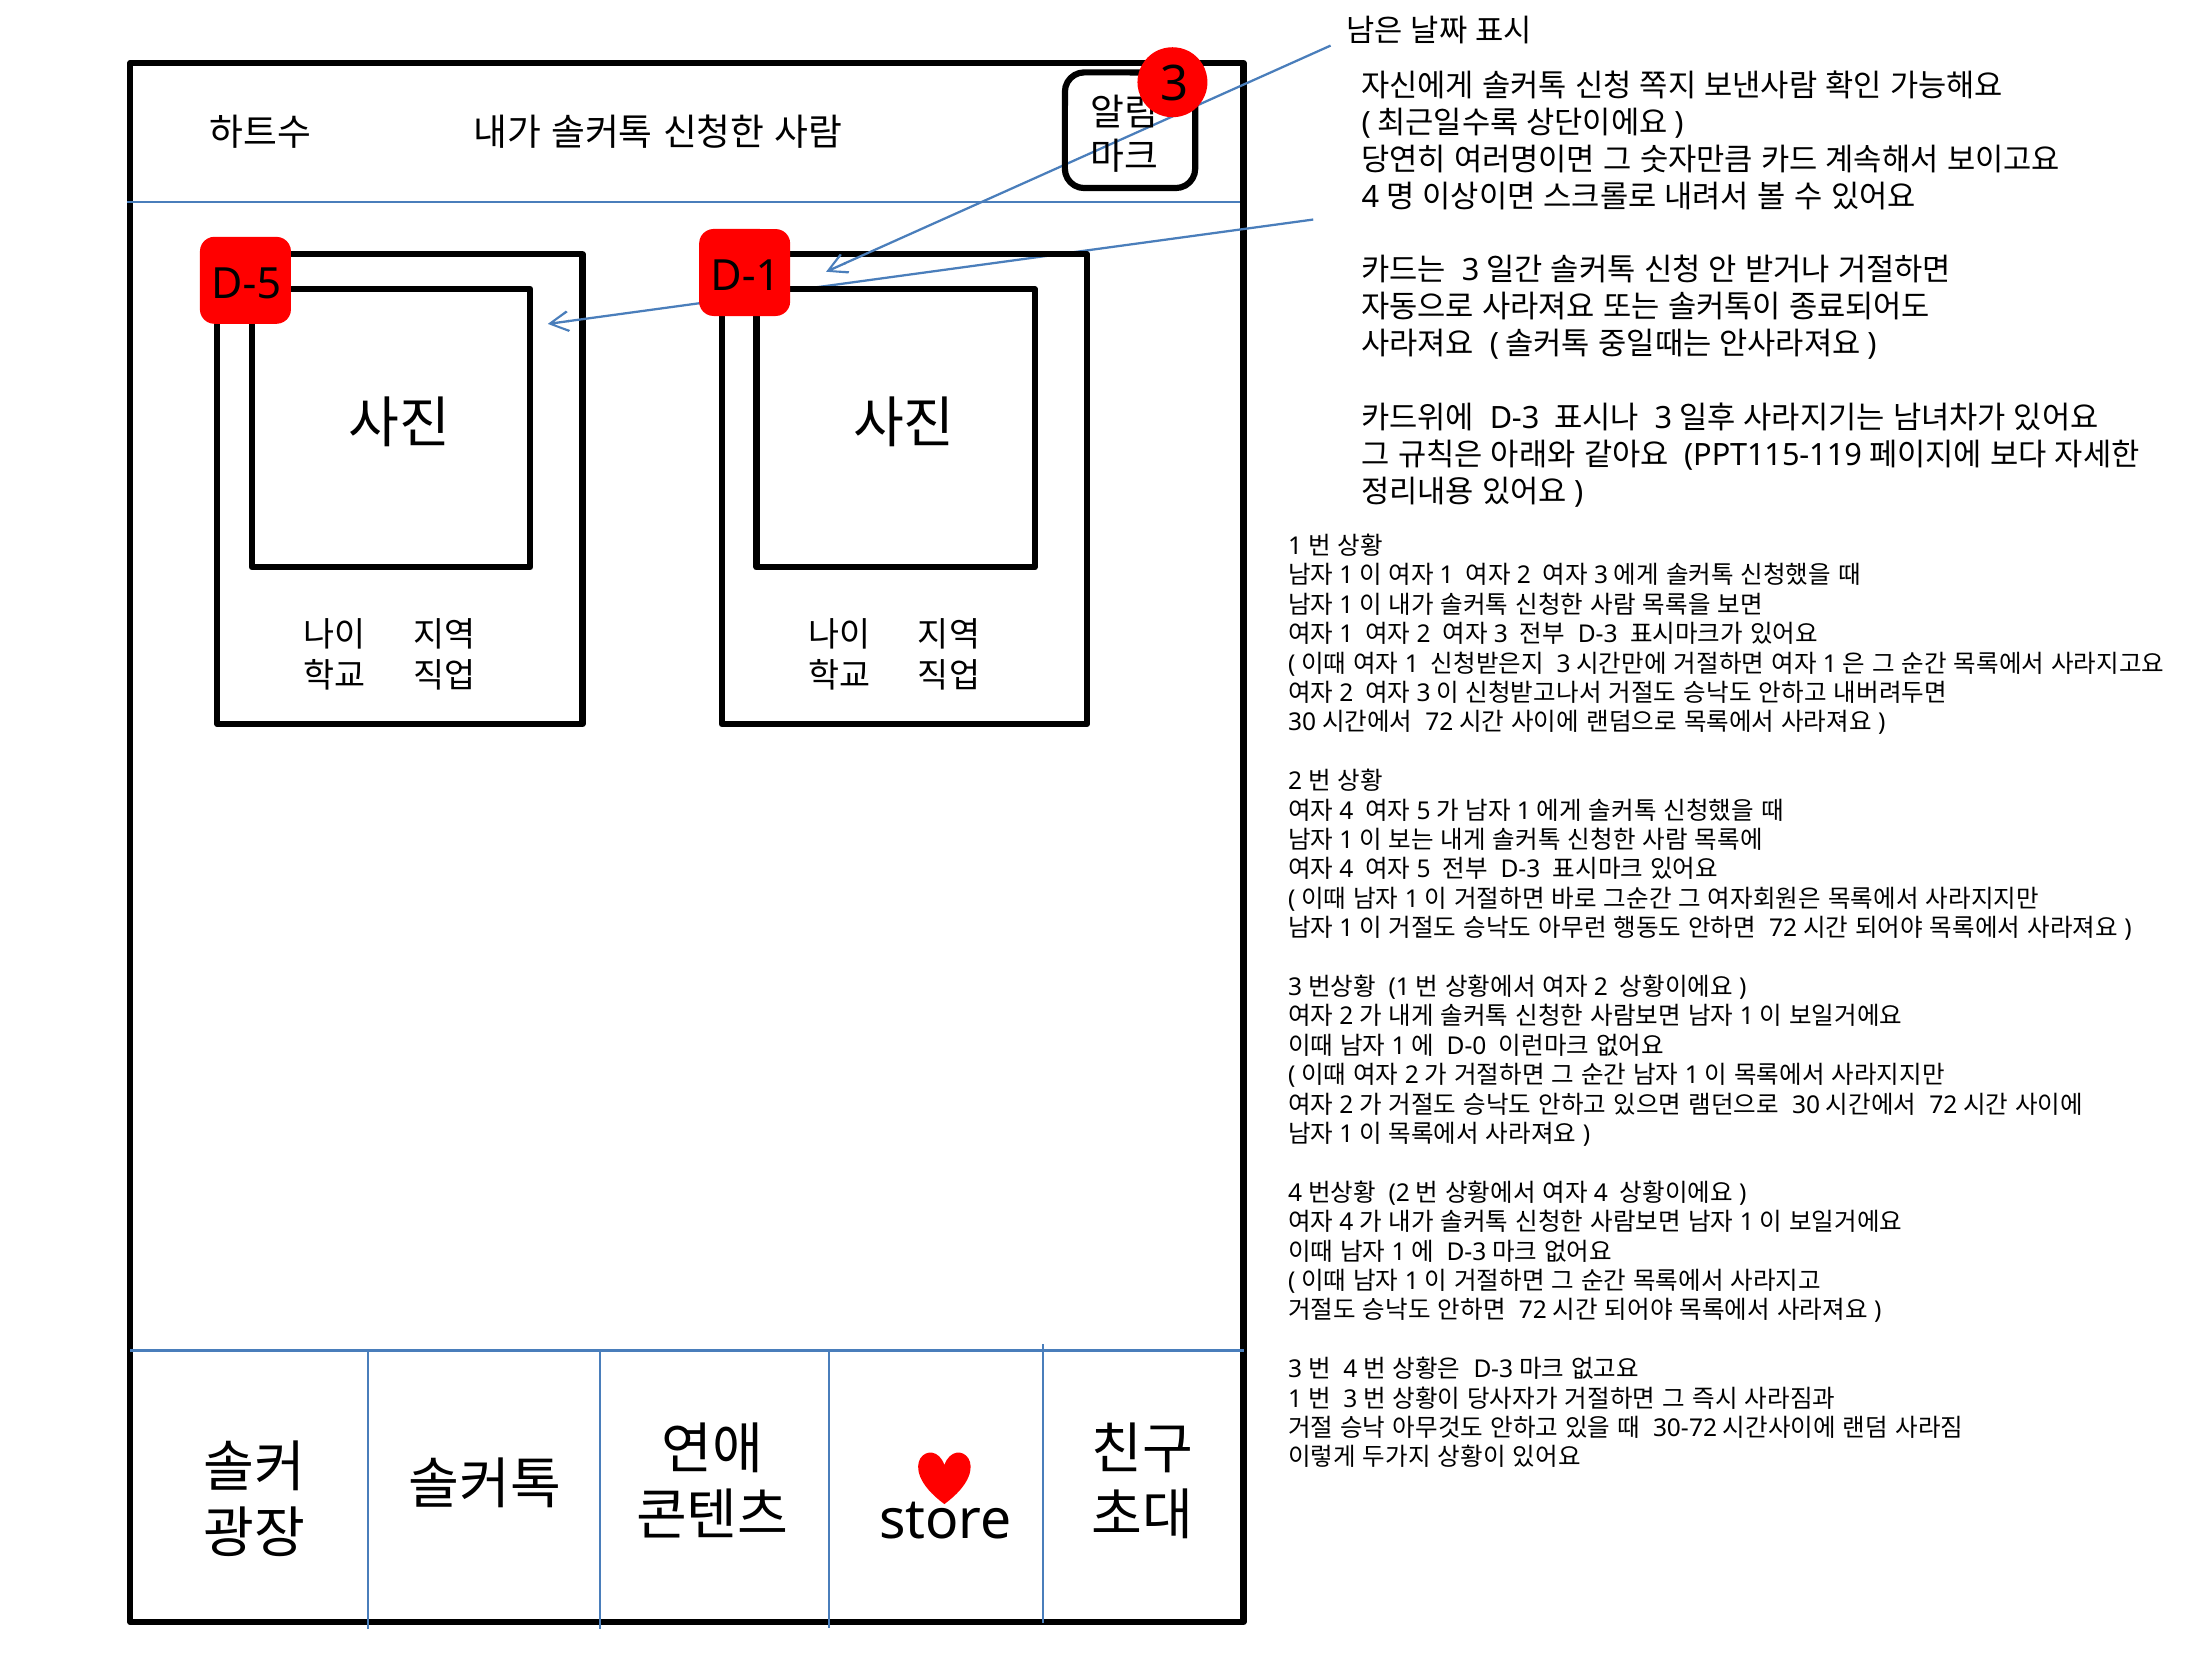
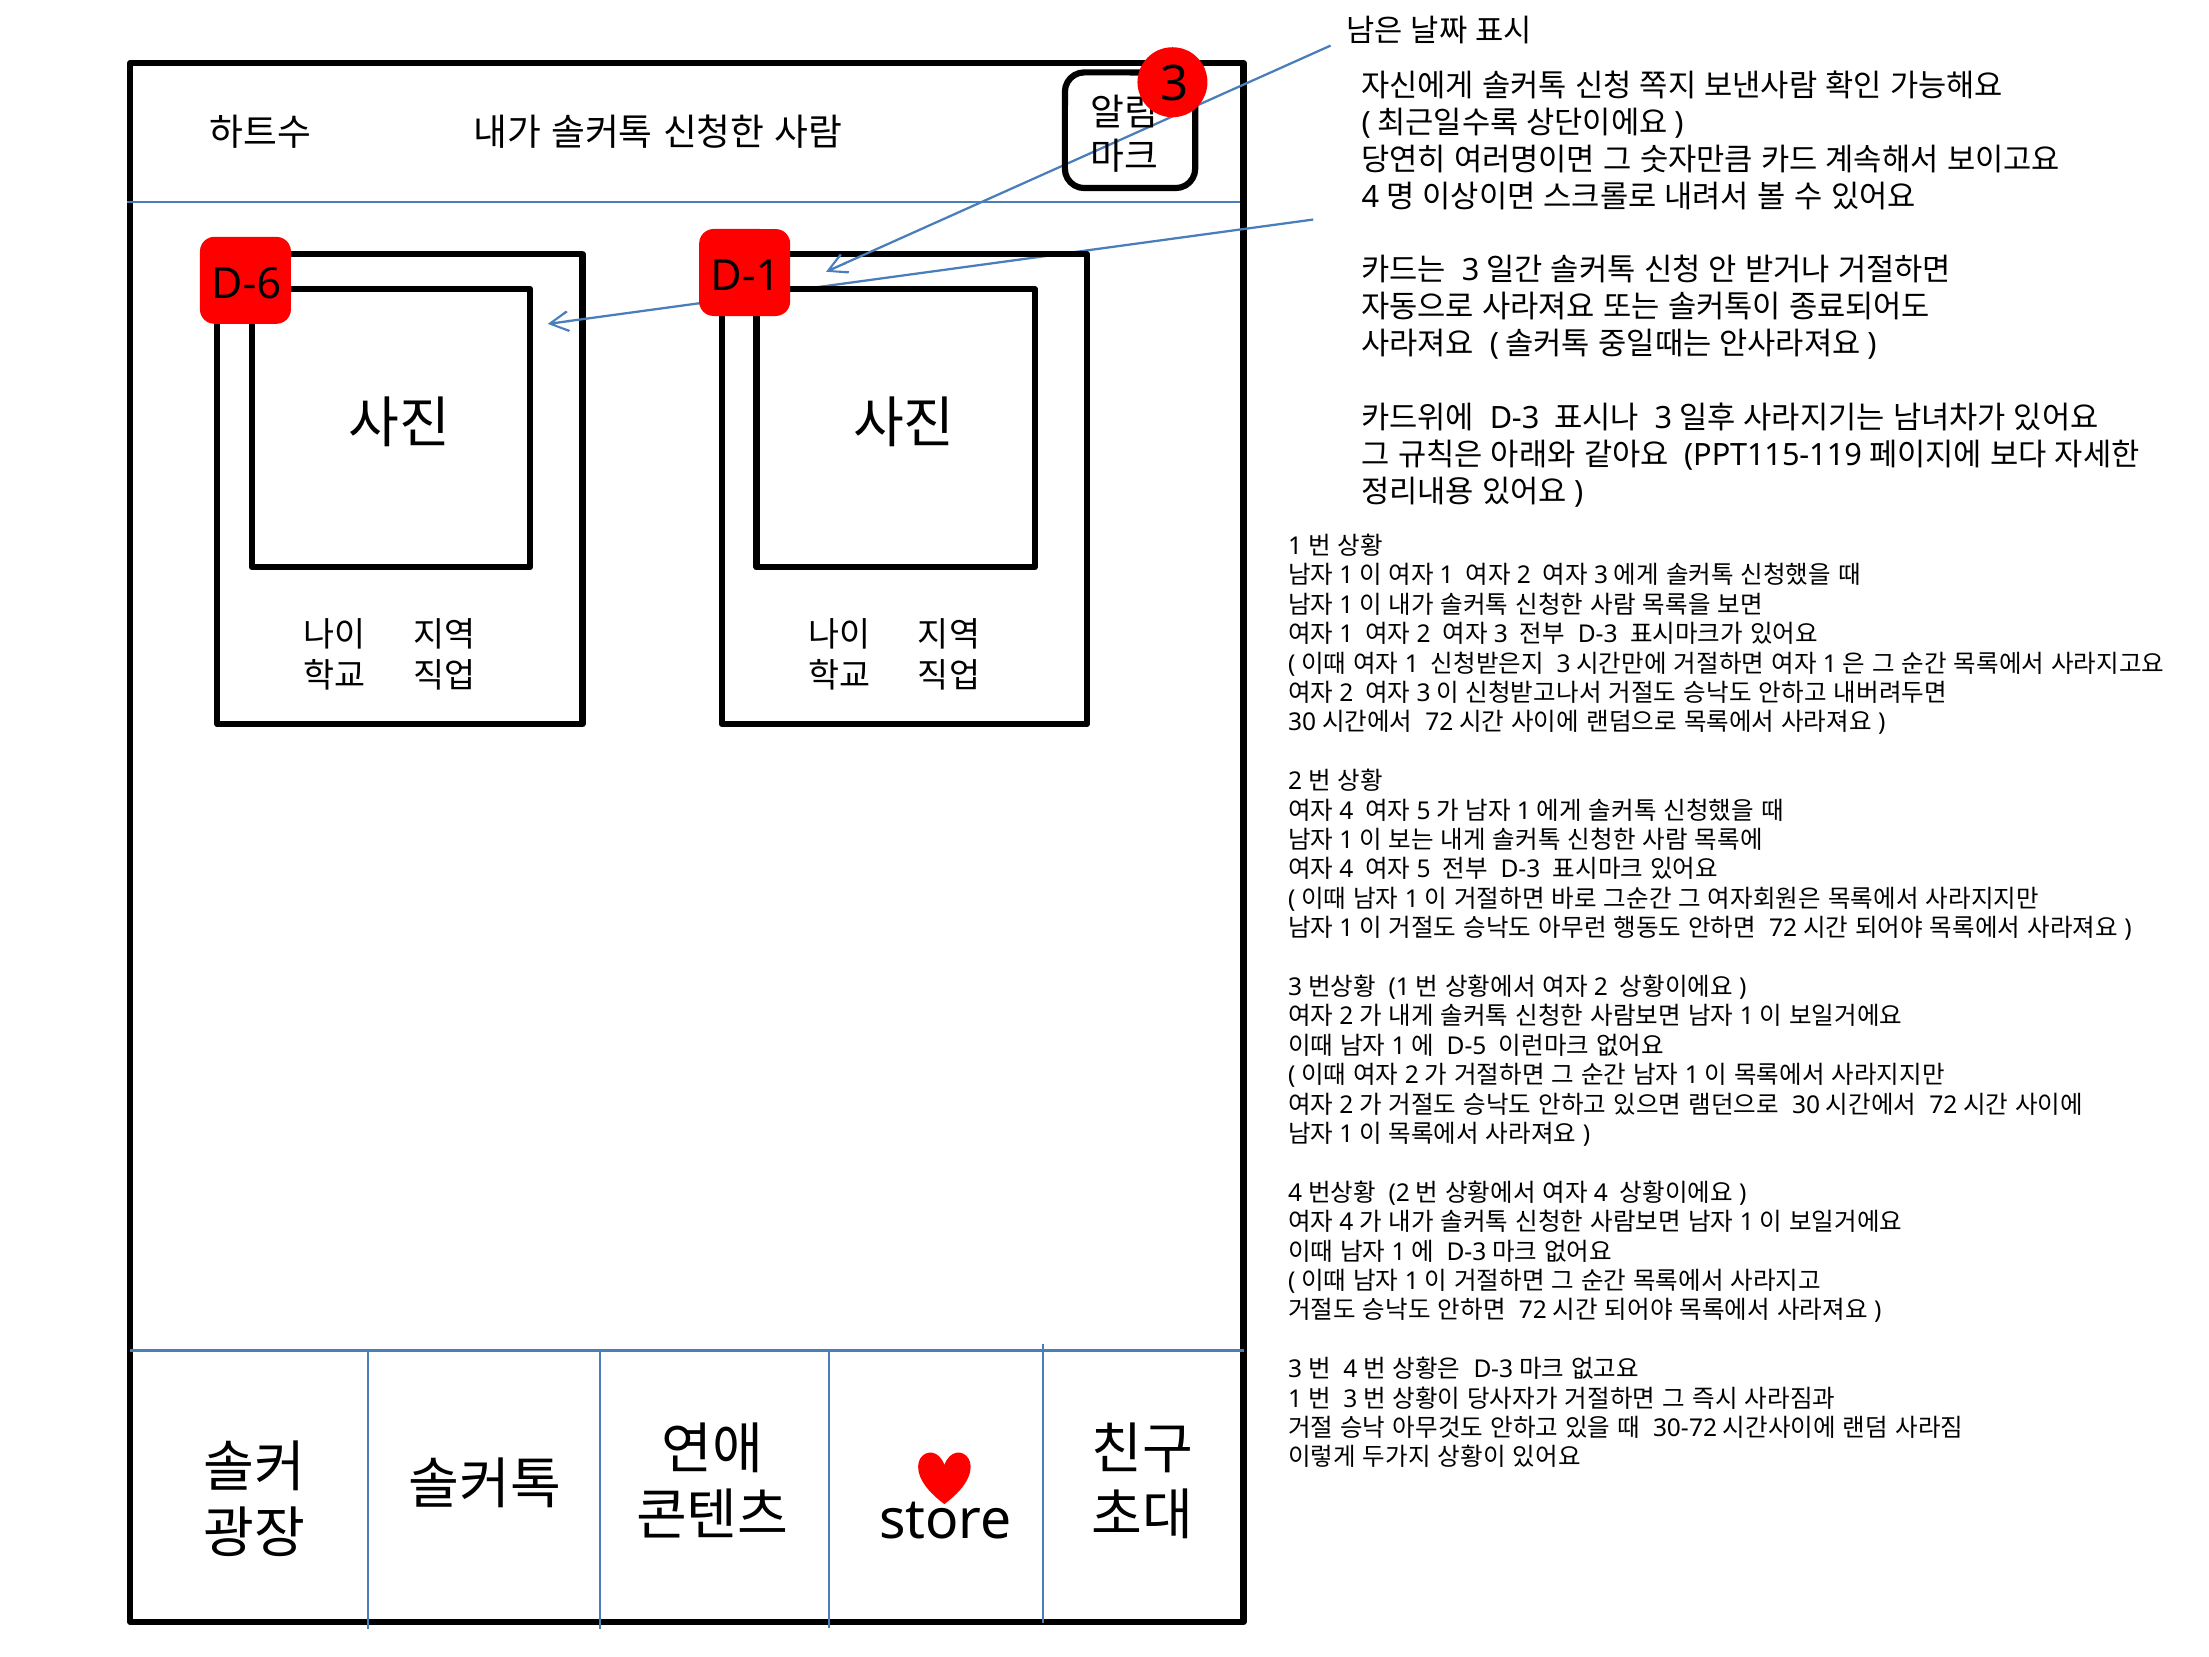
D-5: D-5 -> D-6 (246, 284)
D-0: D-0 -> D-5 (1467, 1046)
